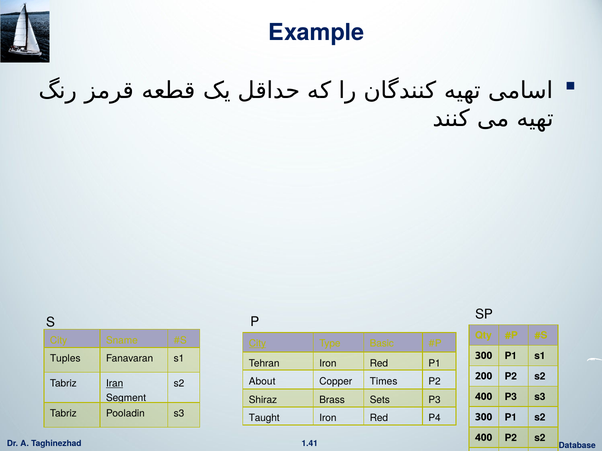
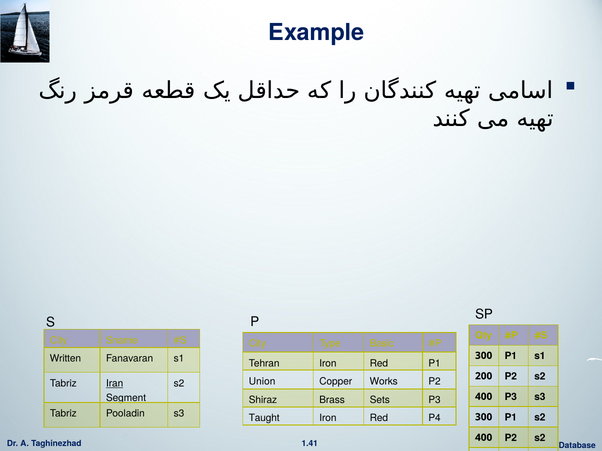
City underline: present -> none (257, 344)
Tuples: Tuples -> Written (65, 359)
About: About -> Union (262, 382)
Times: Times -> Works (384, 382)
